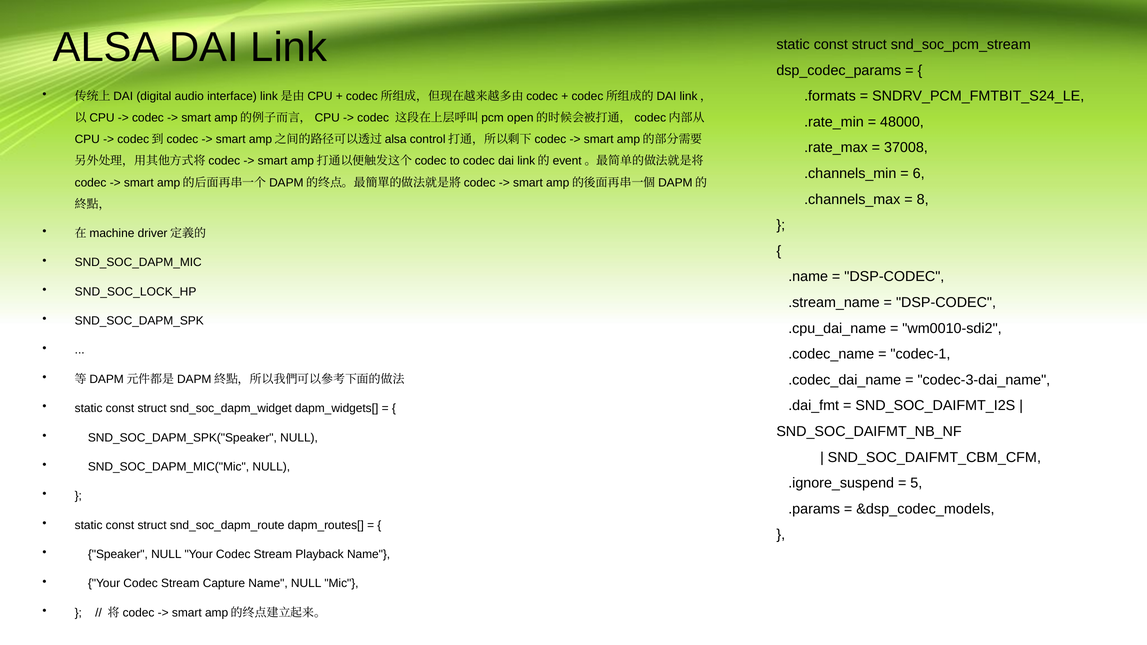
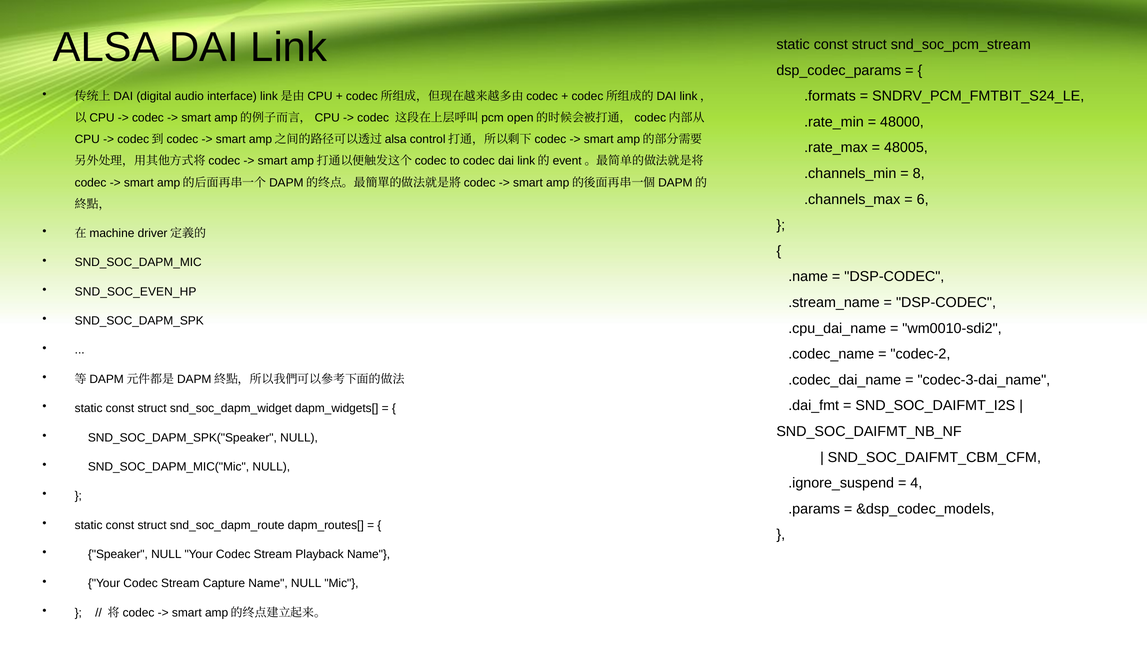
37008: 37008 -> 48005 (906, 148)
6: 6 -> 8 (919, 174)
8: 8 -> 6 (923, 199)
SND_SOC_LOCK_HP: SND_SOC_LOCK_HP -> SND_SOC_EVEN_HP (136, 292)
codec-1: codec-1 -> codec-2 (920, 354)
5: 5 -> 4 (916, 483)
